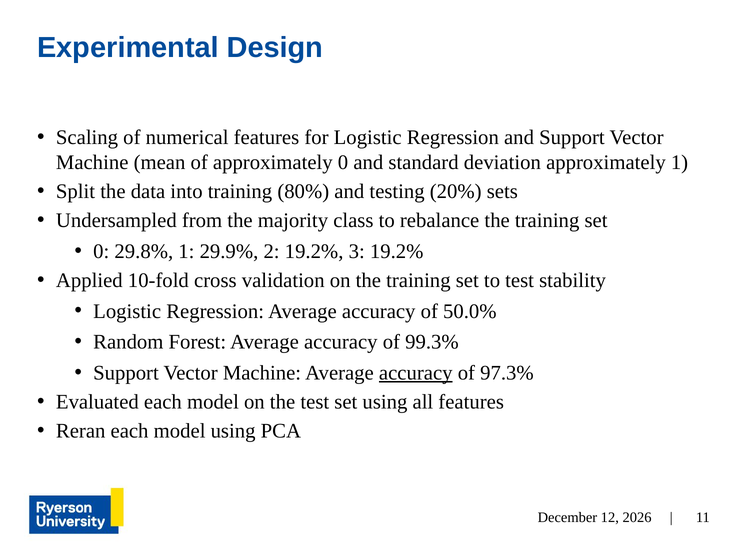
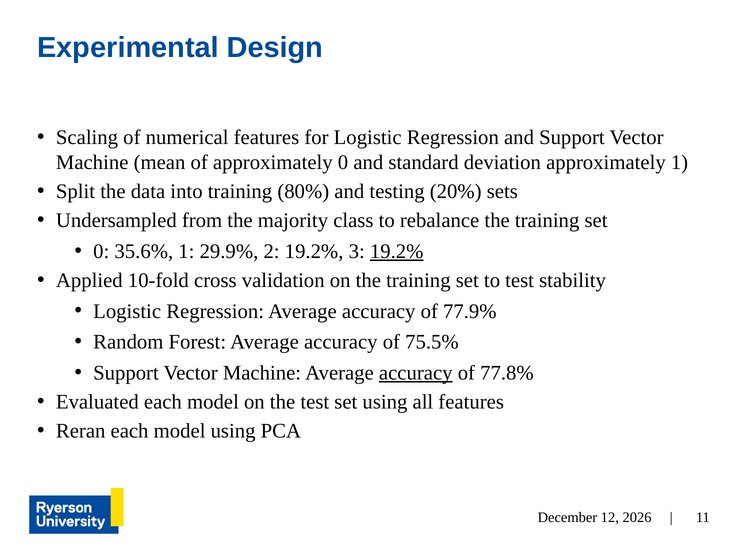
29.8%: 29.8% -> 35.6% (144, 251)
19.2% underline: none -> present (397, 251)
50.0%: 50.0% -> 77.9% (470, 311)
99.3%: 99.3% -> 75.5% (432, 342)
97.3%: 97.3% -> 77.8% (507, 373)
